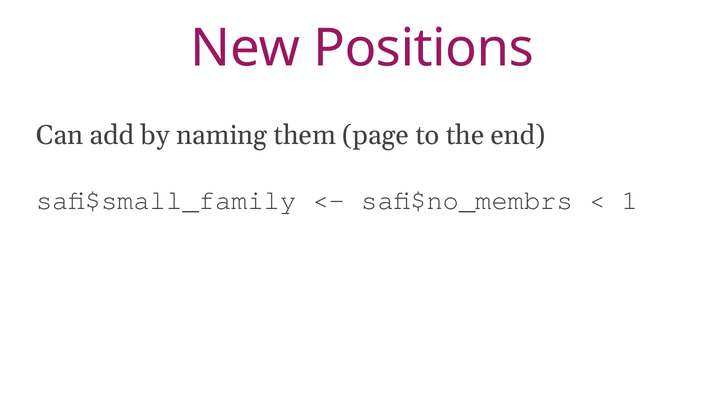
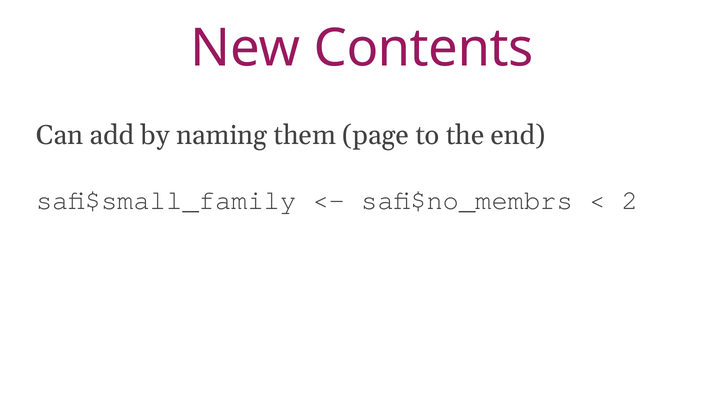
Positions: Positions -> Contents (424, 48)
1: 1 -> 2 (630, 200)
